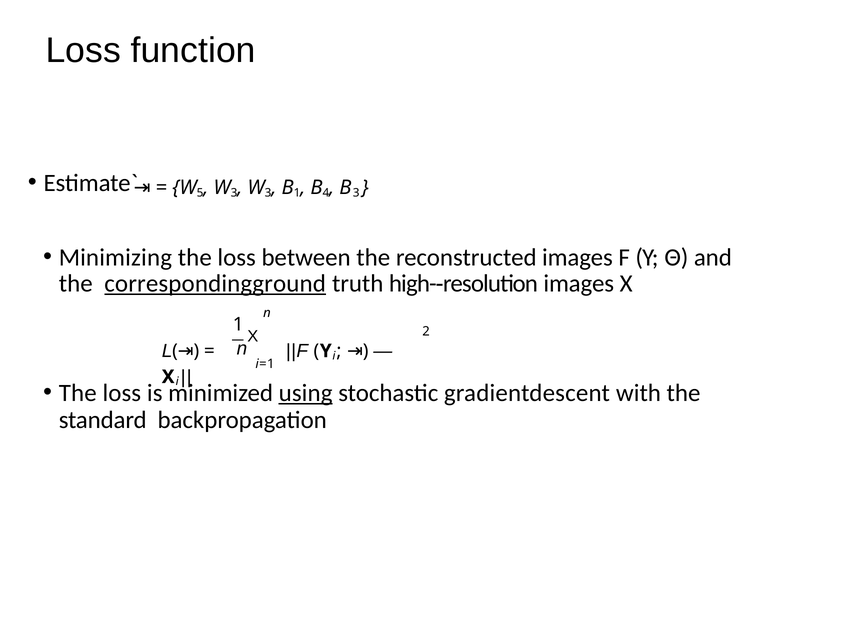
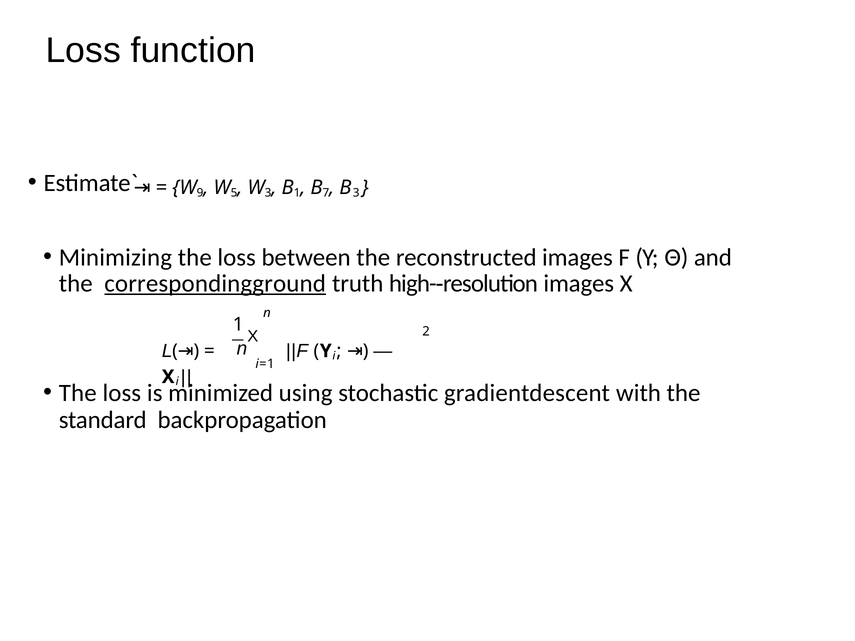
5: 5 -> 9 (200, 193)
3: 3 -> 5 (234, 193)
4: 4 -> 7 (326, 193)
using underline: present -> none (306, 393)
